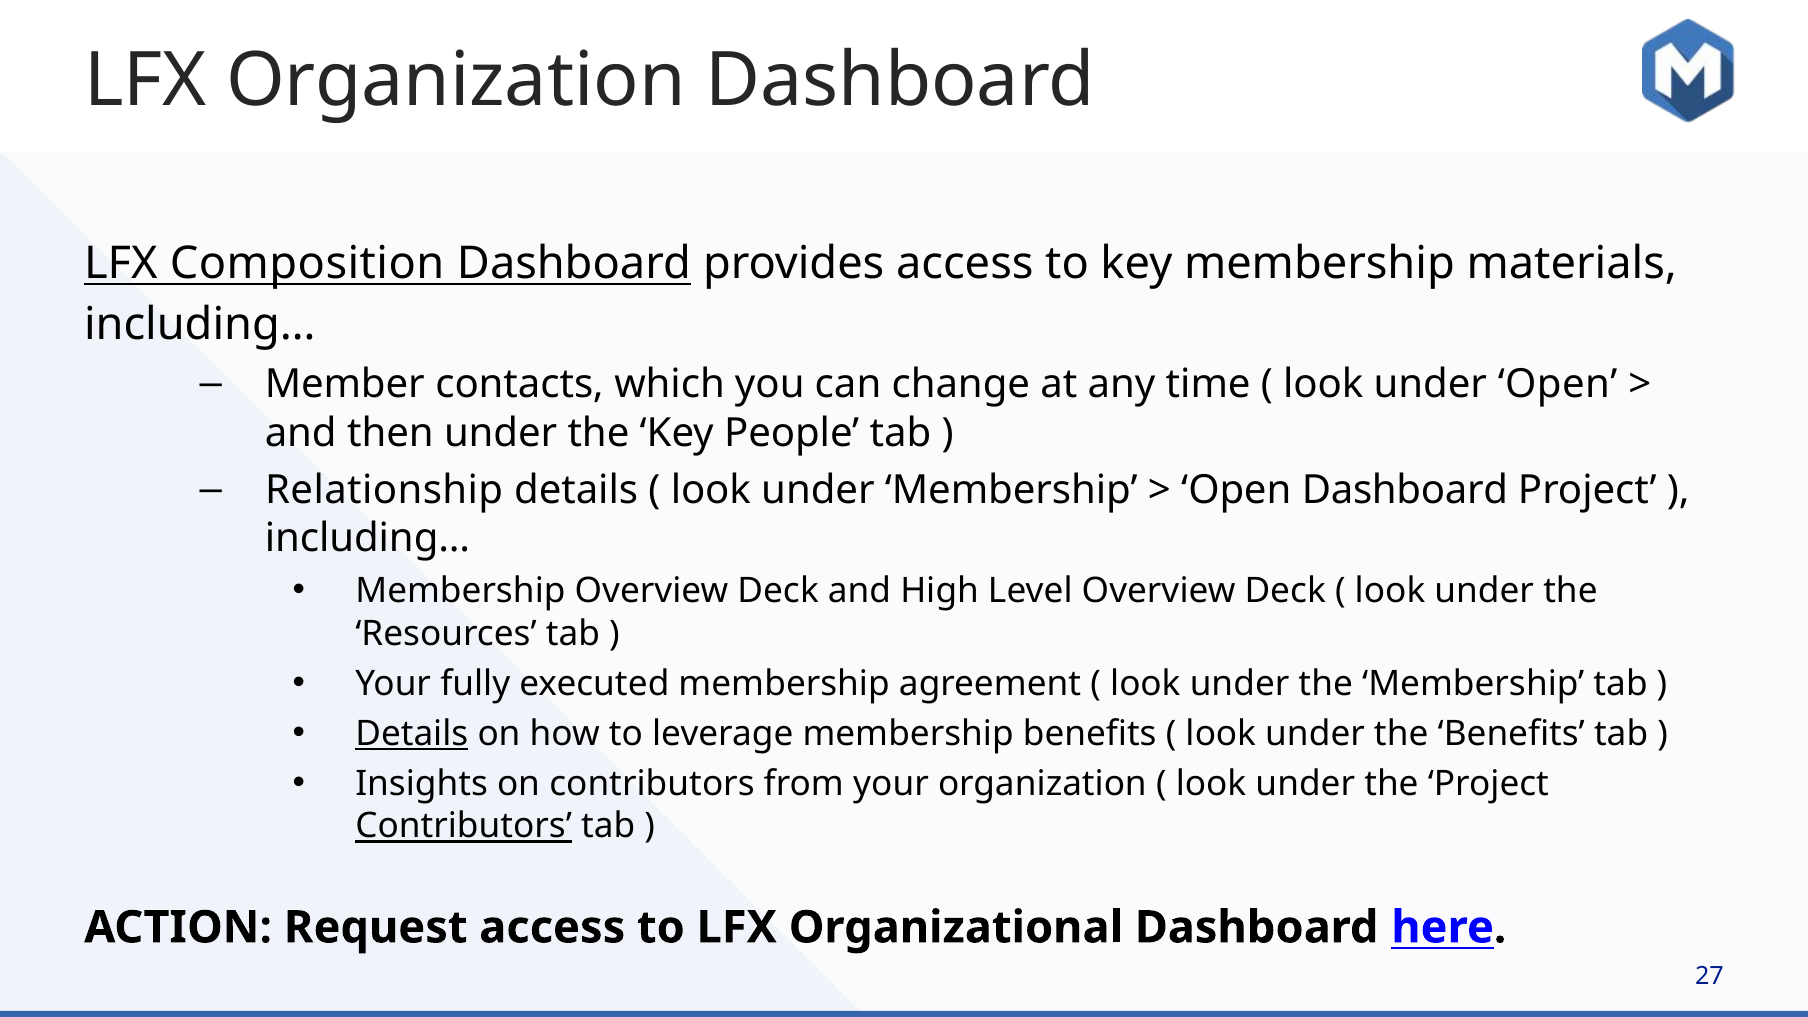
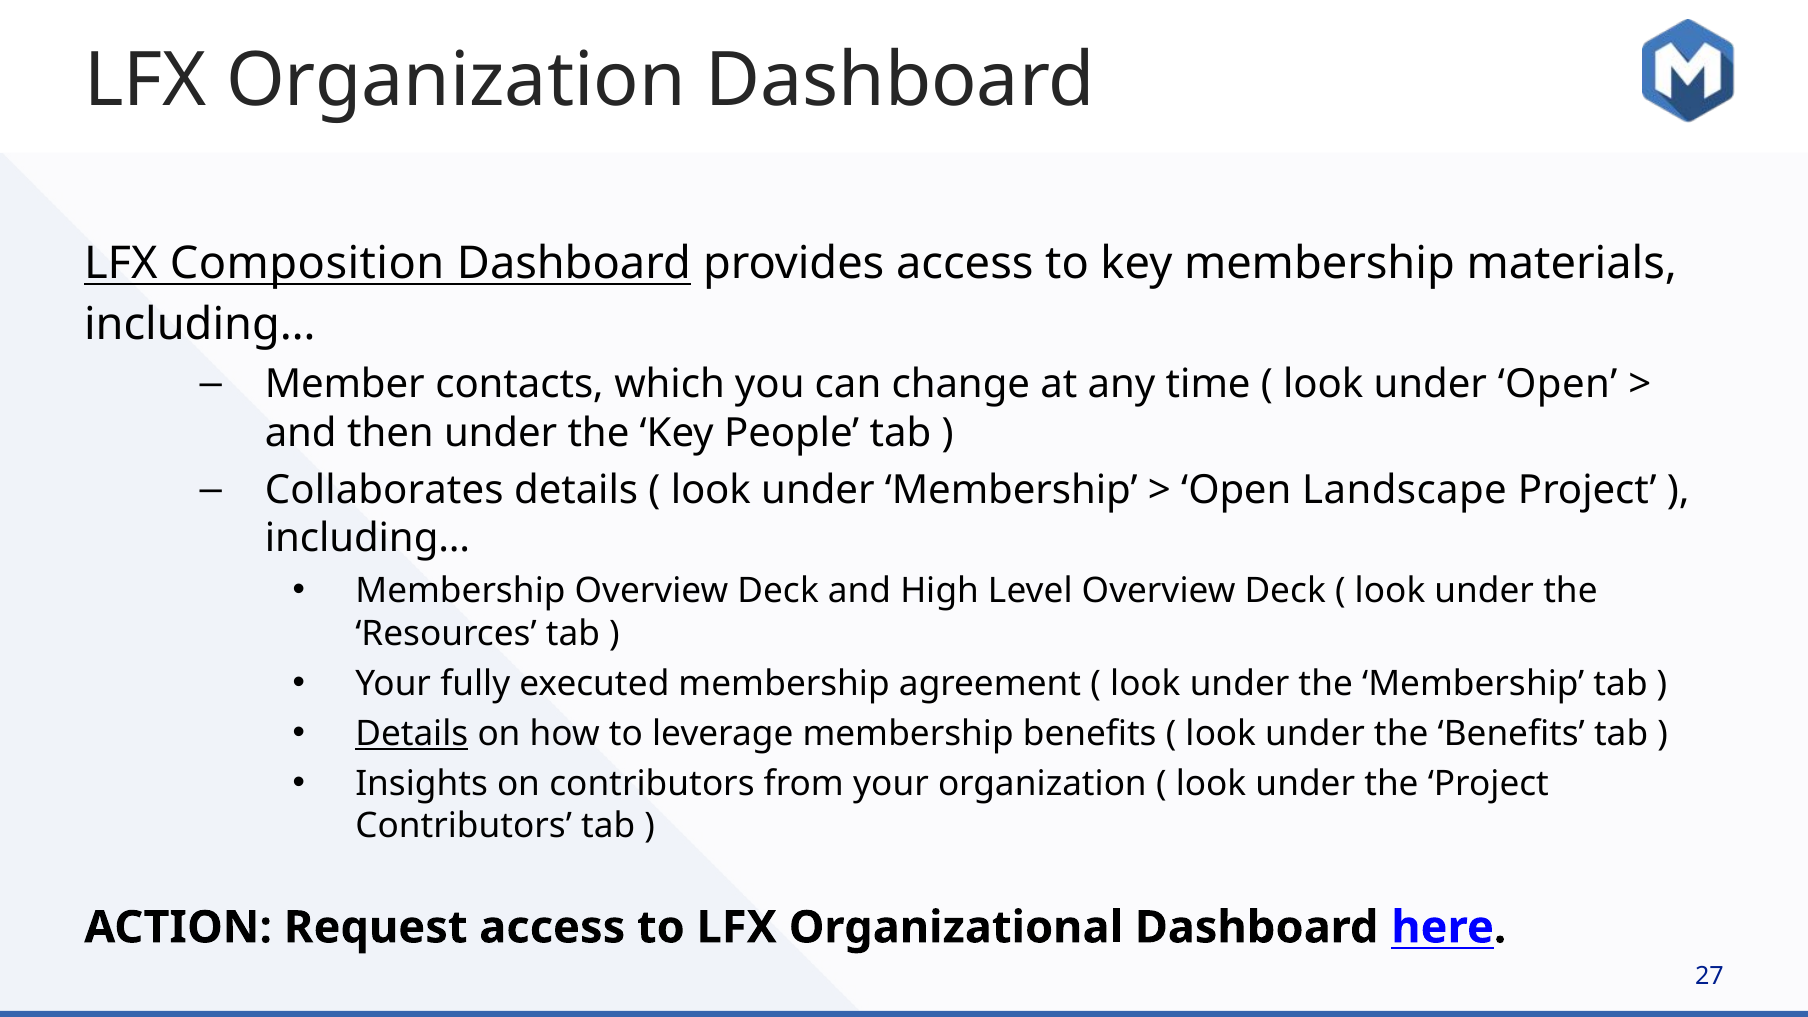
Relationship: Relationship -> Collaborates (384, 490)
Open Dashboard: Dashboard -> Landscape (1405, 490)
Contributors underline: present -> none (464, 826)
